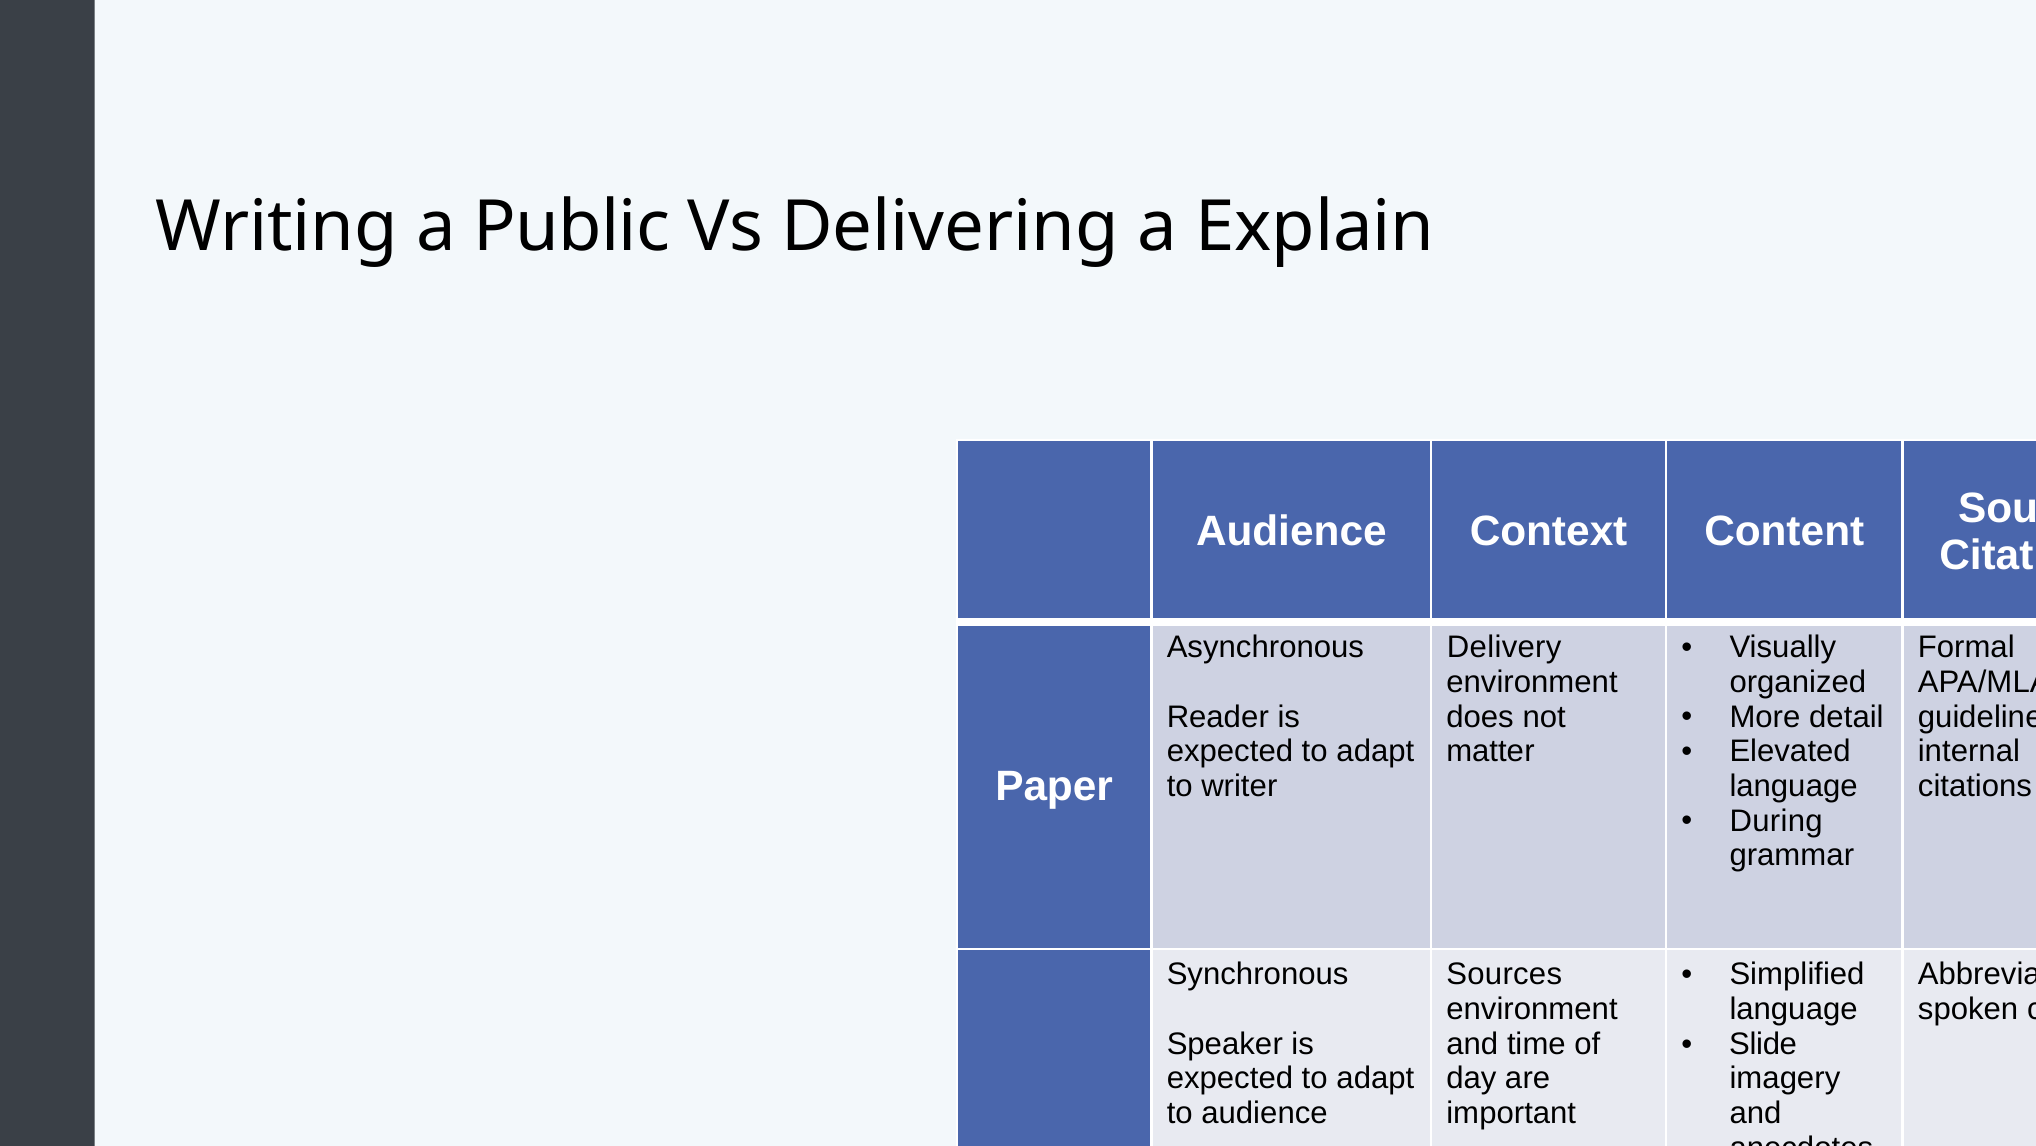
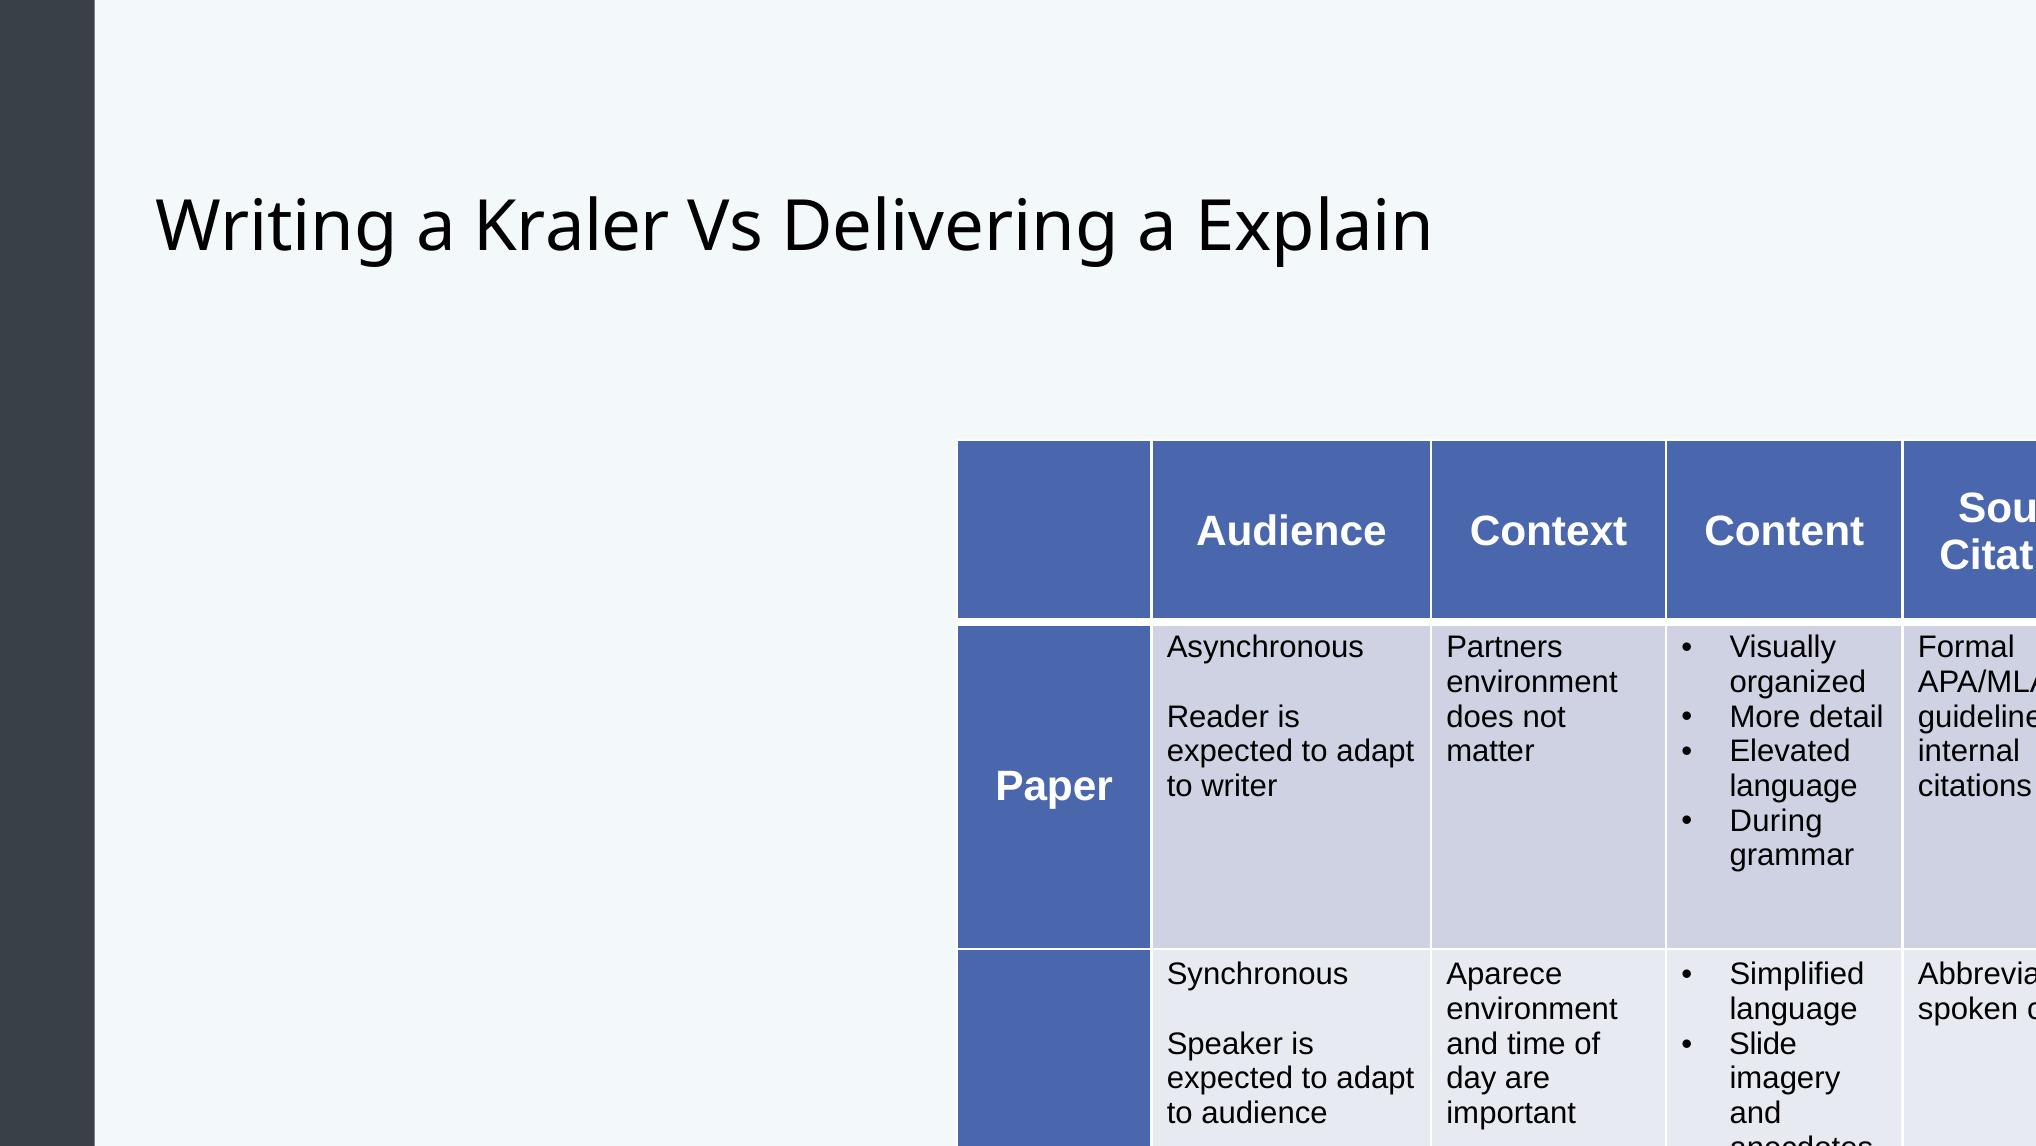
Public: Public -> Kraler (572, 227)
Delivery: Delivery -> Partners (1504, 647)
Sources: Sources -> Aparece (1504, 974)
